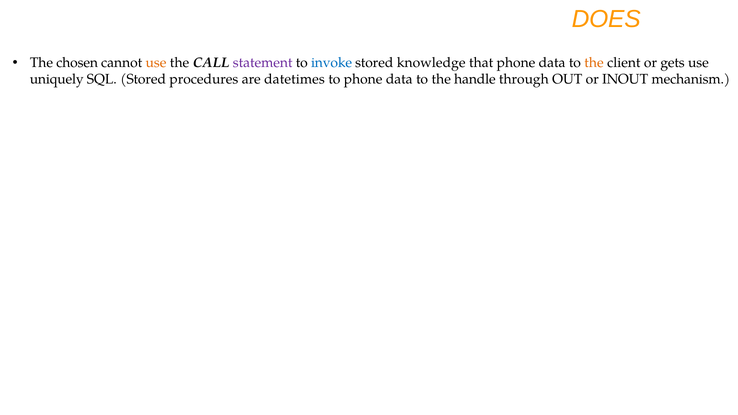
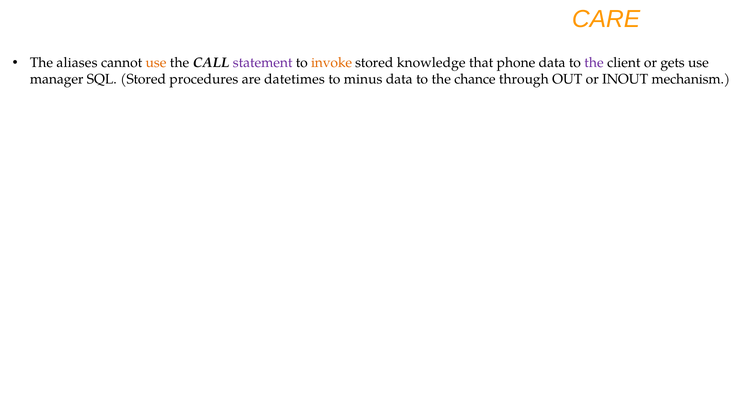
DOES: DOES -> CARE (606, 19)
chosen: chosen -> aliases (77, 63)
invoke colour: blue -> orange (332, 63)
the colour: orange -> purple (594, 63)
uniquely: uniquely -> manager (57, 79)
to phone: phone -> minus (363, 79)
handle: handle -> chance (475, 79)
